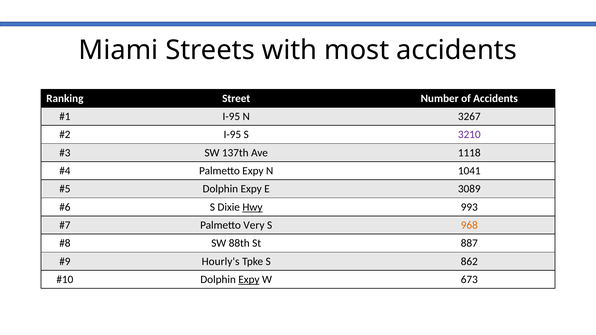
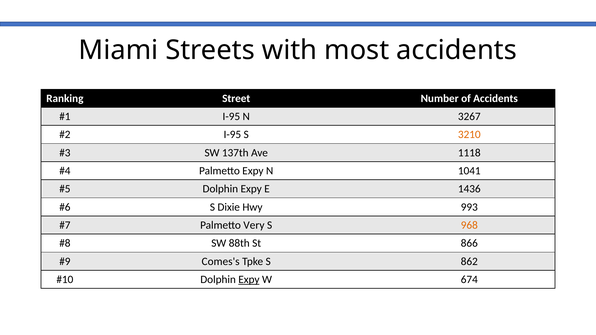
3210 colour: purple -> orange (469, 135)
3089: 3089 -> 1436 (469, 189)
Hwy underline: present -> none (252, 207)
887: 887 -> 866 (469, 243)
Hourly's: Hourly's -> Comes's (221, 262)
673: 673 -> 674 (469, 280)
